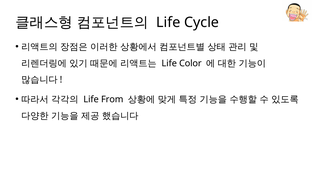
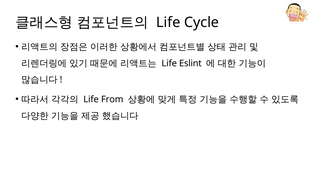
Color: Color -> Eslint (190, 63)
